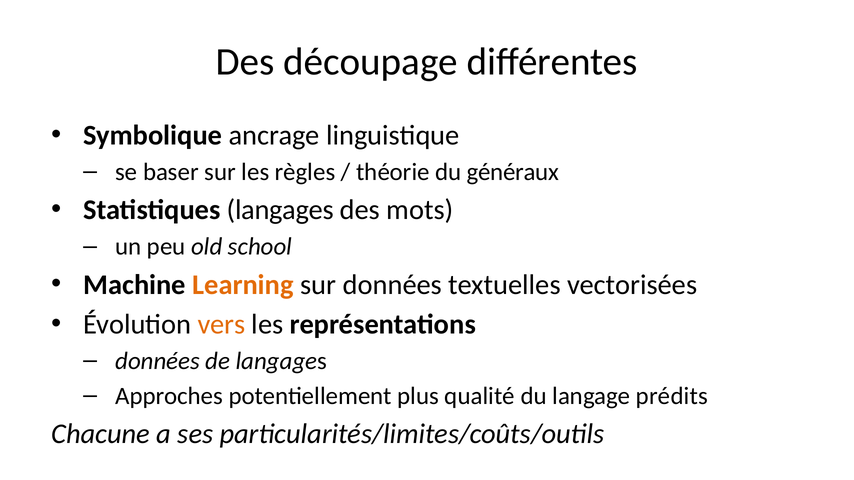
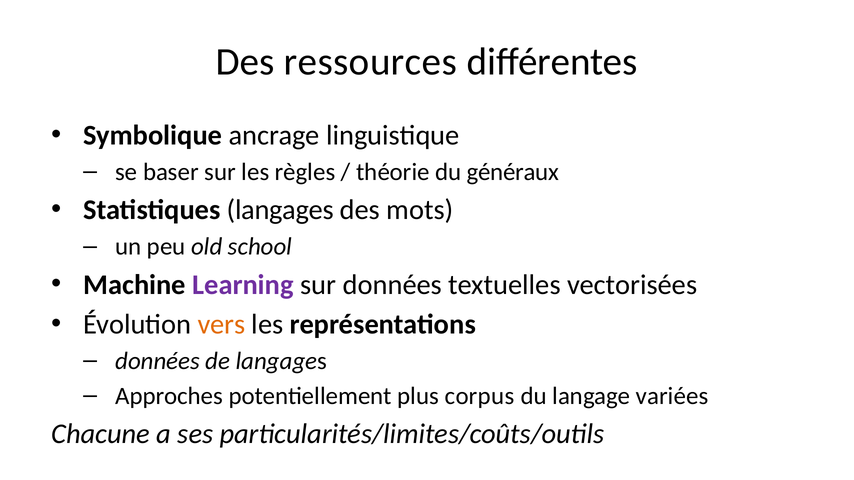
découpage: découpage -> ressources (370, 62)
Learning colour: orange -> purple (243, 285)
qualité: qualité -> corpus (480, 396)
prédits: prédits -> variées (672, 396)
